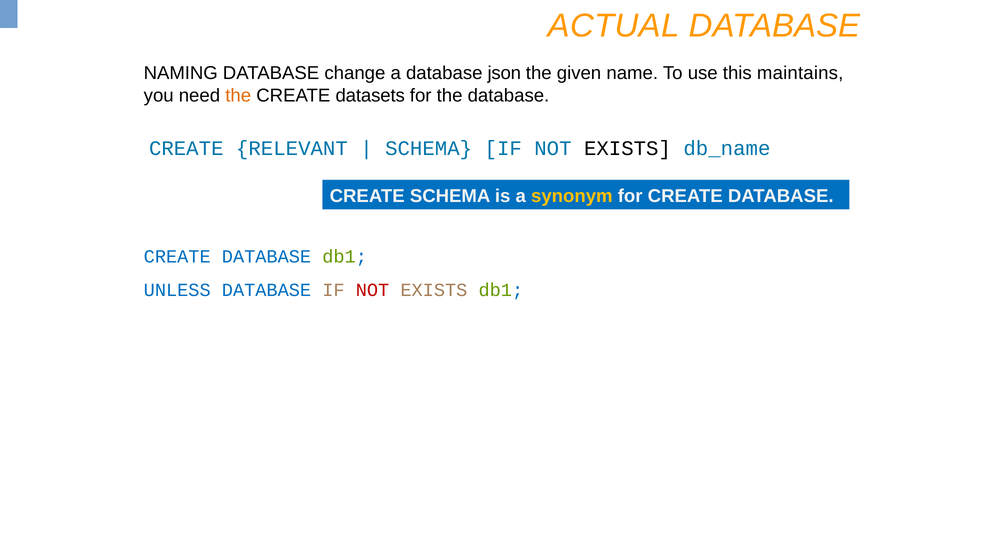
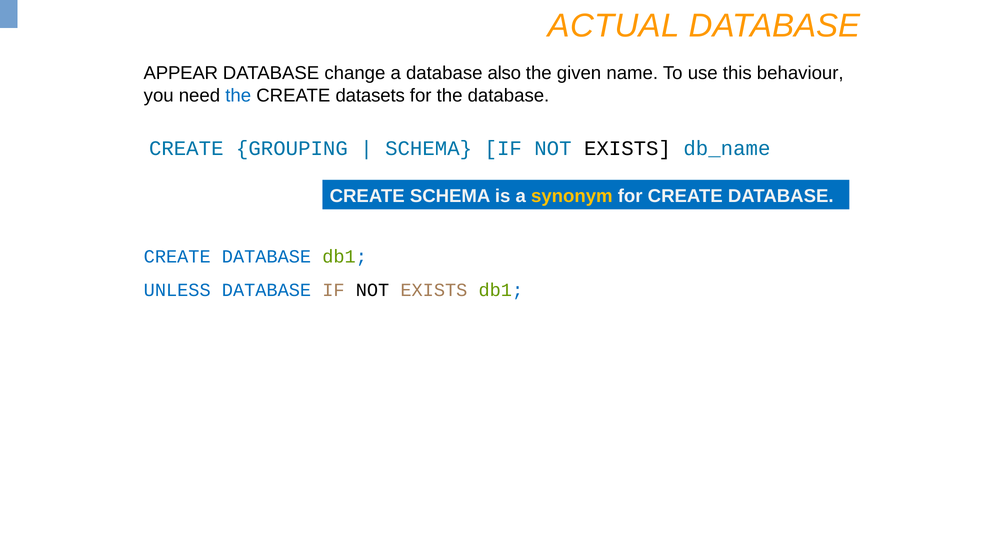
NAMING: NAMING -> APPEAR (181, 73)
json: json -> also (504, 73)
maintains: maintains -> behaviour (800, 73)
the colour: orange -> blue (238, 96)
RELEVANT: RELEVANT -> GROUPING (292, 149)
NOT colour: red -> black (373, 290)
